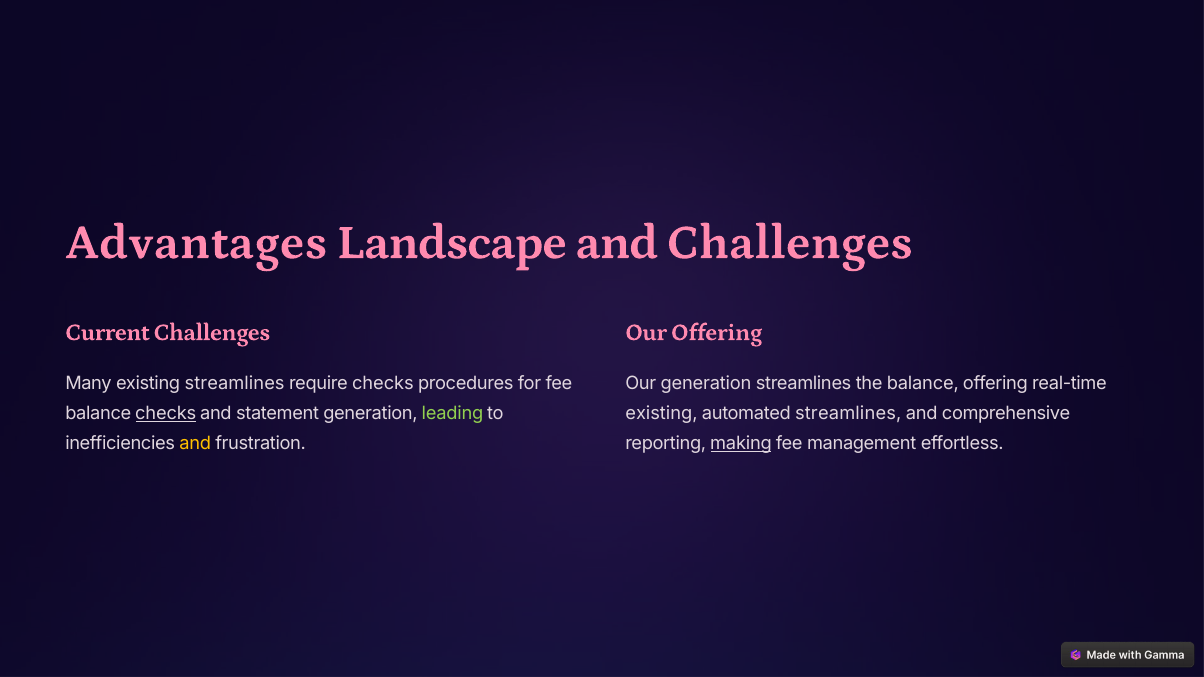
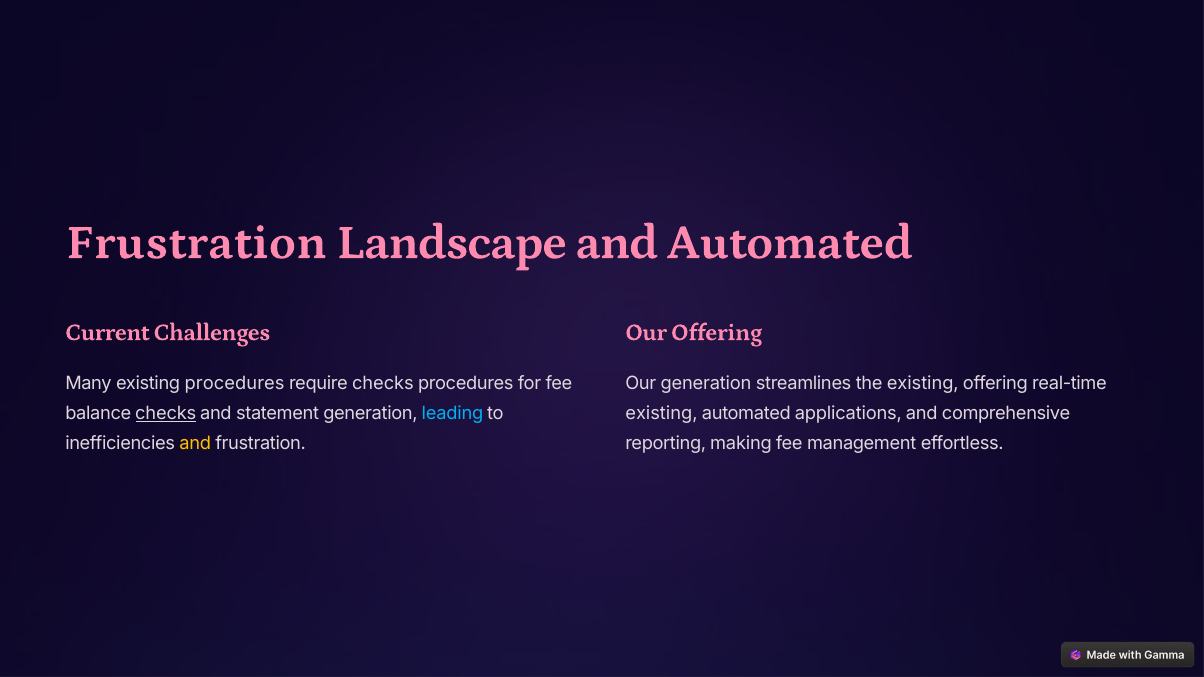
Advantages: Advantages -> Frustration (196, 242)
and Challenges: Challenges -> Automated (790, 242)
existing streamlines: streamlines -> procedures (235, 384)
the balance: balance -> existing (923, 384)
leading colour: light green -> light blue (452, 414)
automated streamlines: streamlines -> applications (848, 414)
making underline: present -> none (741, 444)
